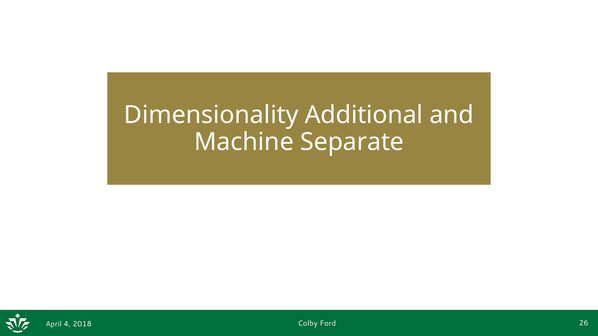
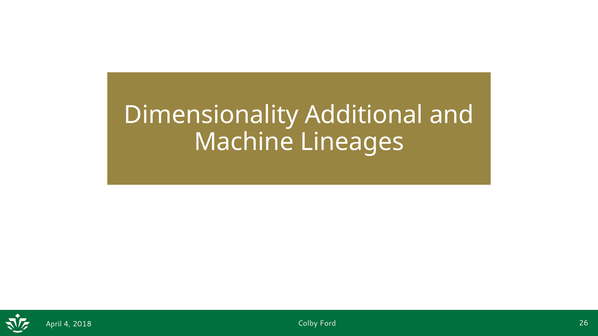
Separate: Separate -> Lineages (352, 142)
